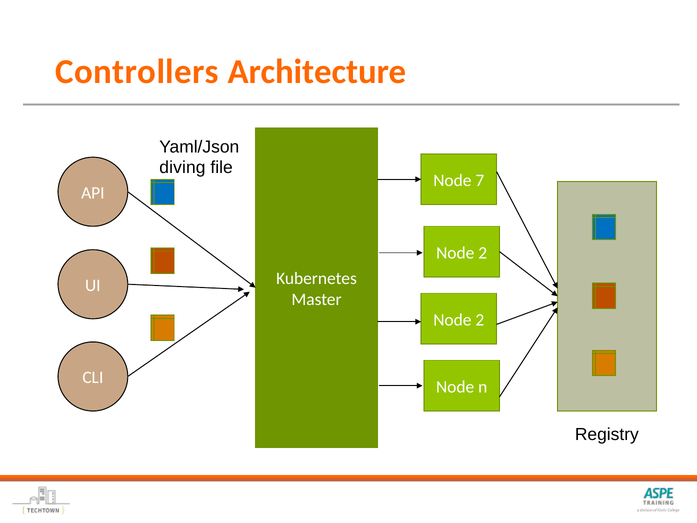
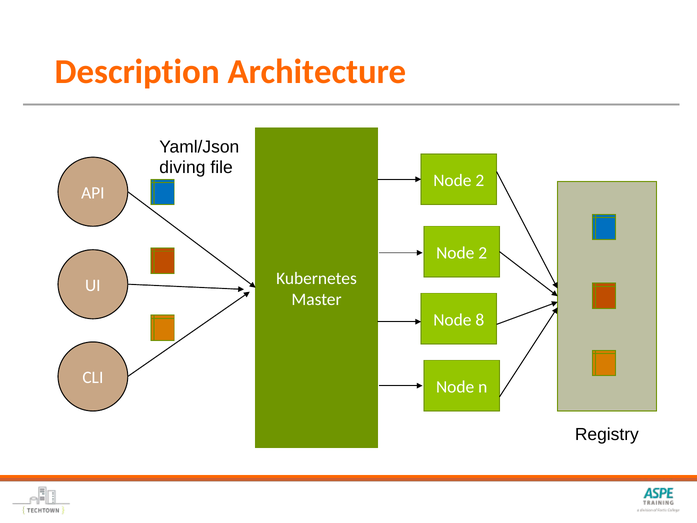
Controllers: Controllers -> Description (137, 72)
7: 7 -> 2 (480, 180)
2: 2 -> 8 (480, 320)
